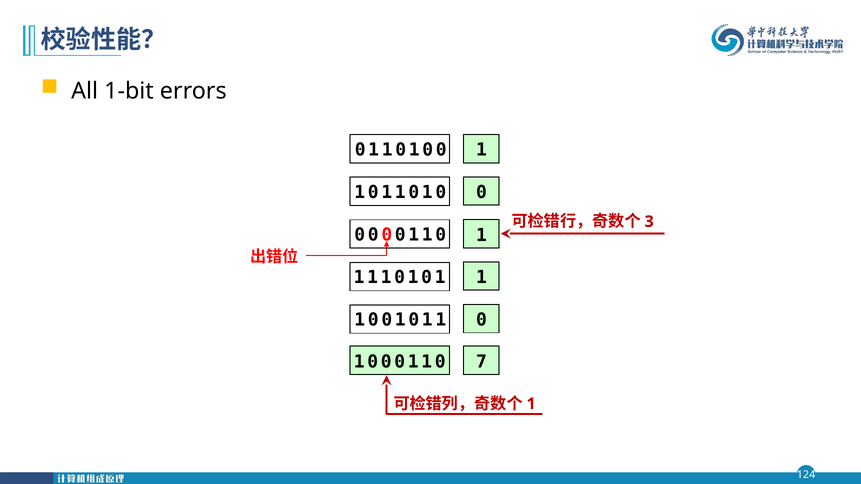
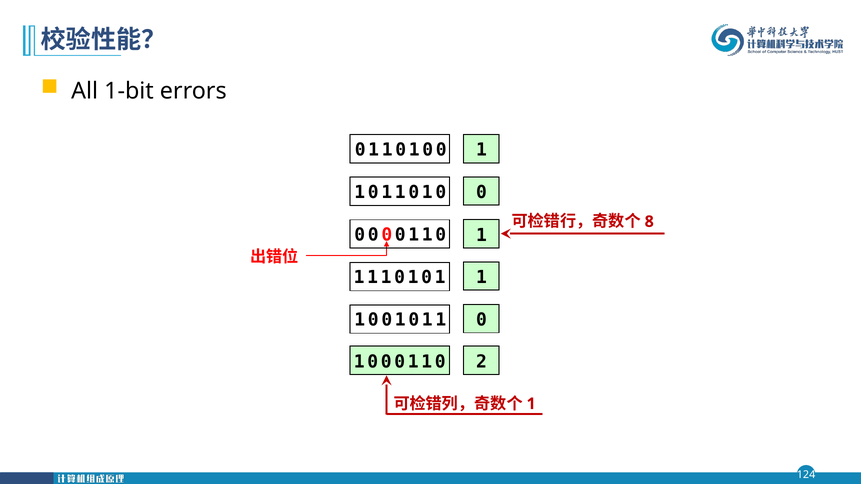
3: 3 -> 8 (649, 222)
7: 7 -> 2 (481, 362)
